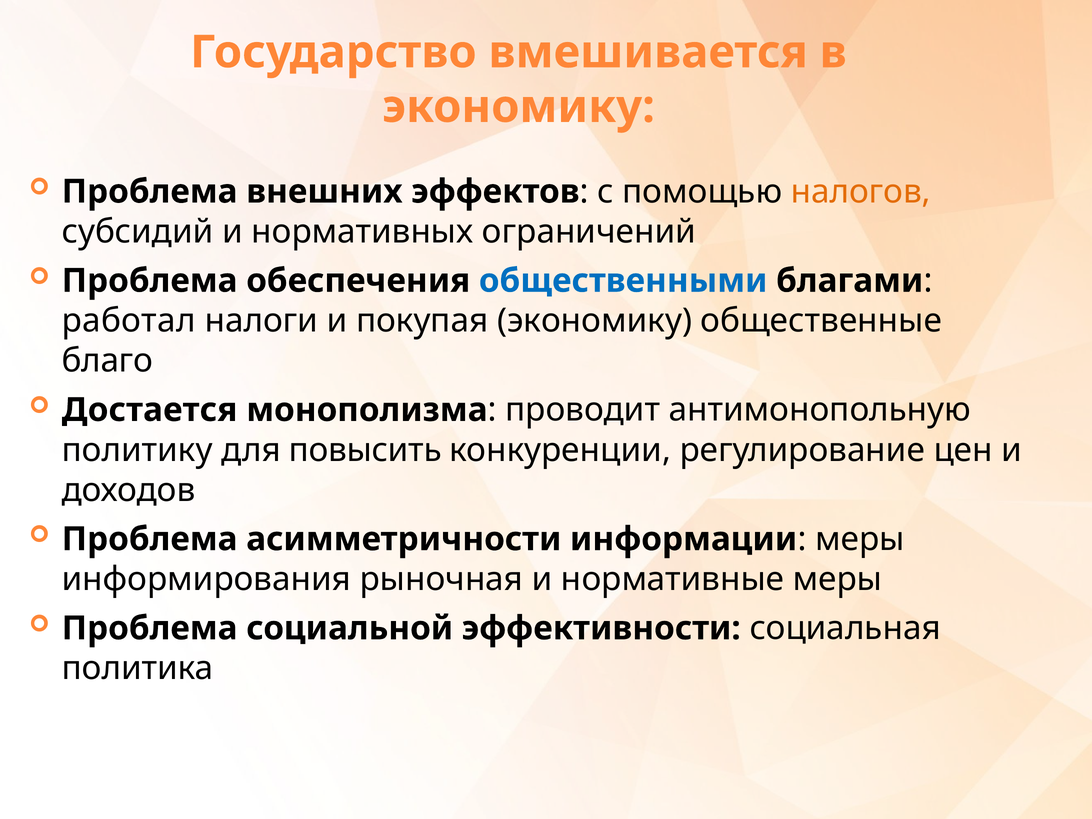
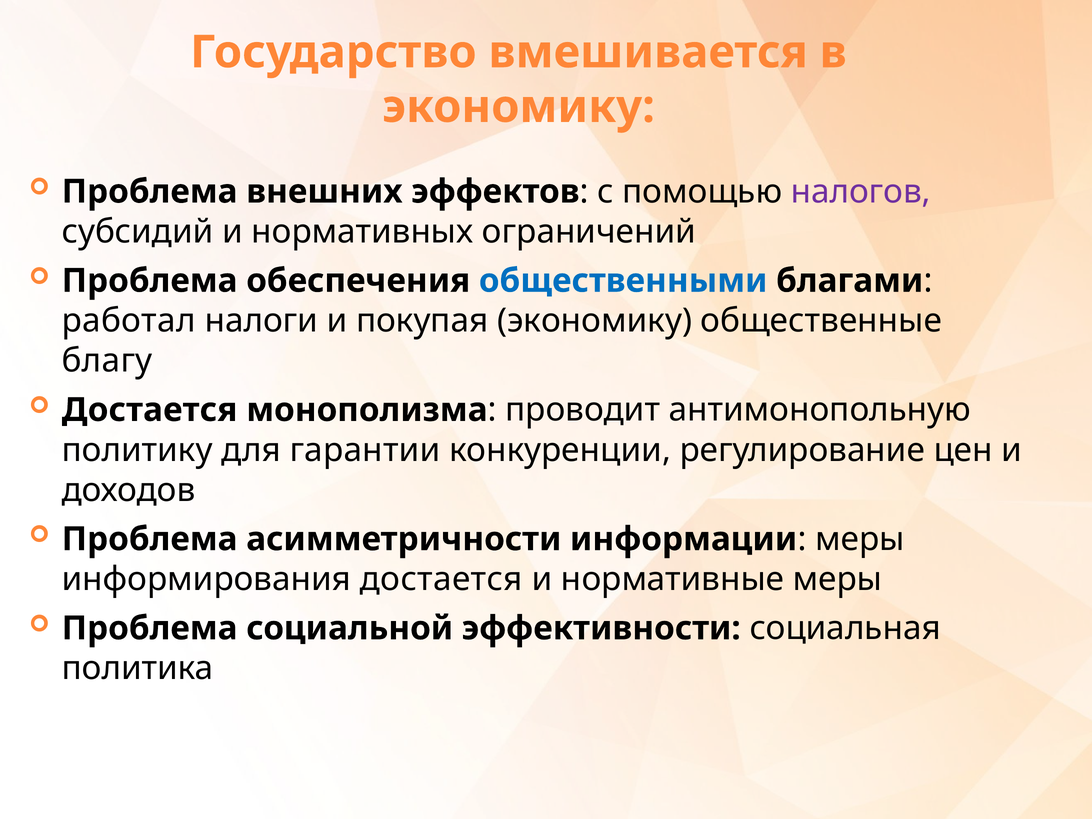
налогов colour: orange -> purple (861, 192)
благо: благо -> благу (107, 361)
повысить: повысить -> гарантии (365, 450)
информирования рыночная: рыночная -> достается (441, 579)
